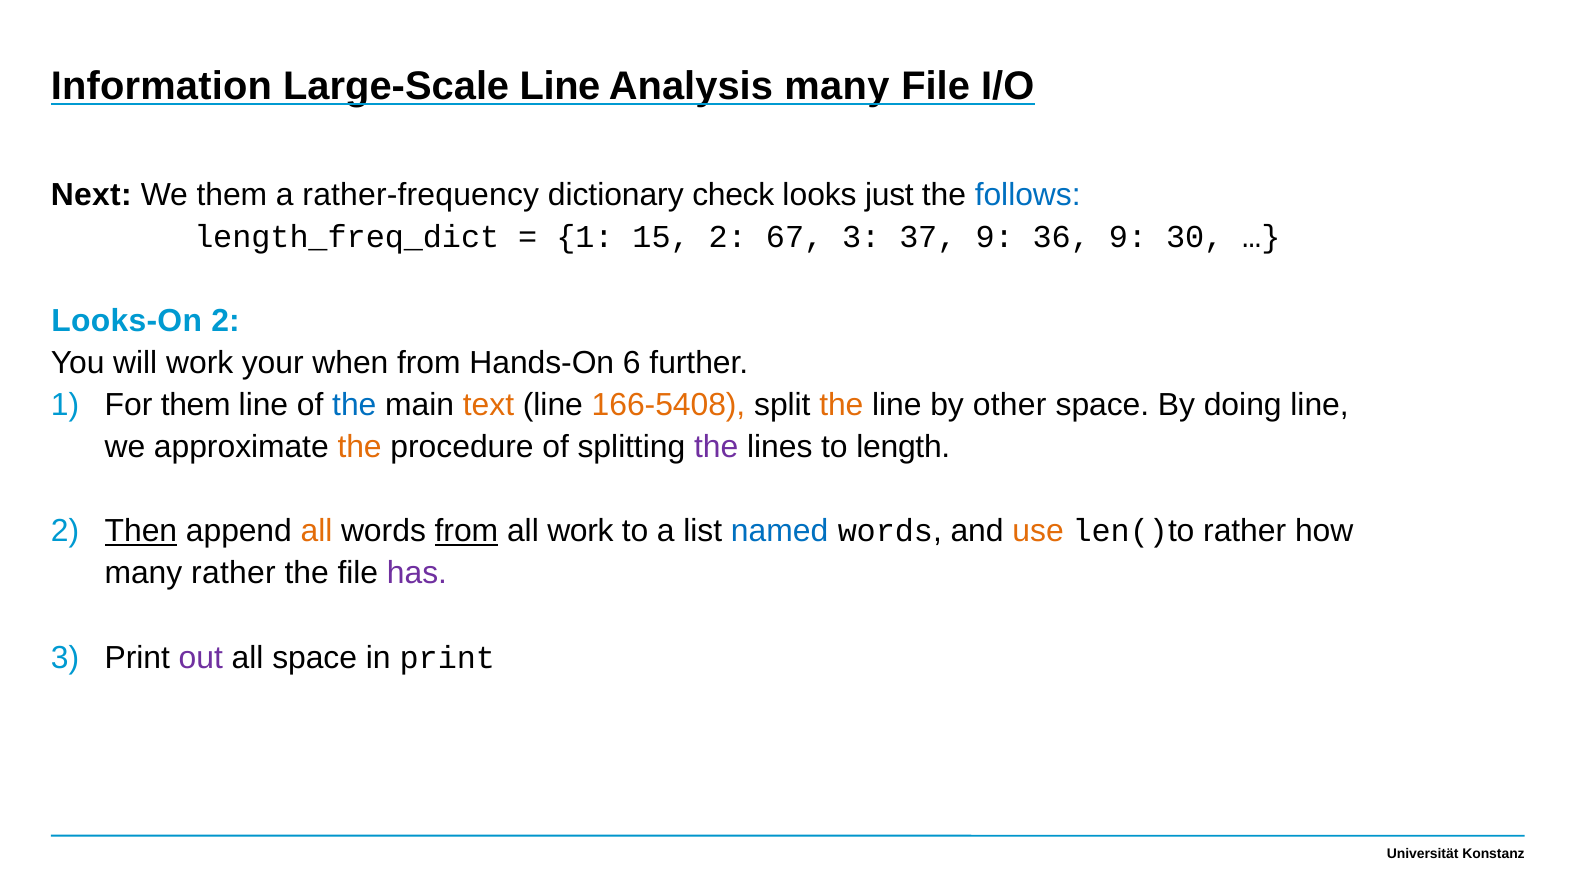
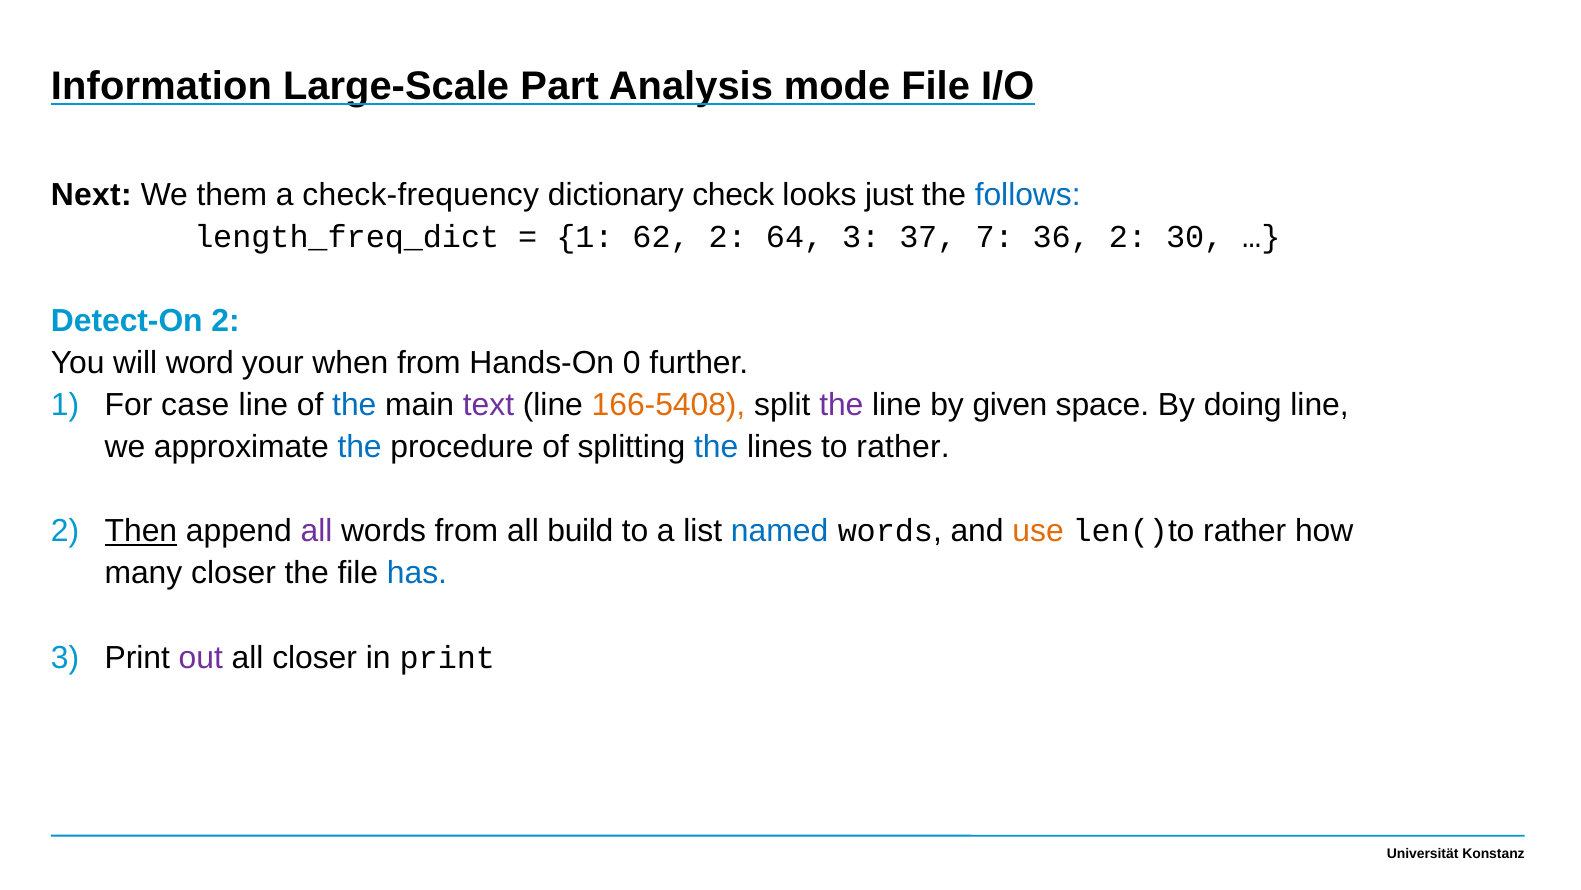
Large-Scale Line: Line -> Part (560, 87)
Analysis many: many -> mode (837, 87)
rather-frequency: rather-frequency -> check-frequency (421, 195)
15: 15 -> 62 (661, 237)
67: 67 -> 64 (795, 237)
37 9: 9 -> 7 (995, 237)
36 9: 9 -> 2 (1128, 237)
Looks-On: Looks-On -> Detect-On (127, 321)
will work: work -> word (200, 363)
6: 6 -> 0 (632, 363)
For them: them -> case (195, 405)
text colour: orange -> purple (488, 405)
the colour: orange -> purple (841, 405)
other: other -> given (1010, 405)
the colour: orange -> blue (360, 447)
the colour: purple -> blue (716, 447)
to length: length -> rather (903, 447)
all colour: orange -> purple (317, 531)
from underline: present -> none (466, 531)
all work: work -> build (580, 531)
many rather: rather -> closer (234, 573)
has colour: purple -> blue (417, 573)
all space: space -> closer (315, 657)
